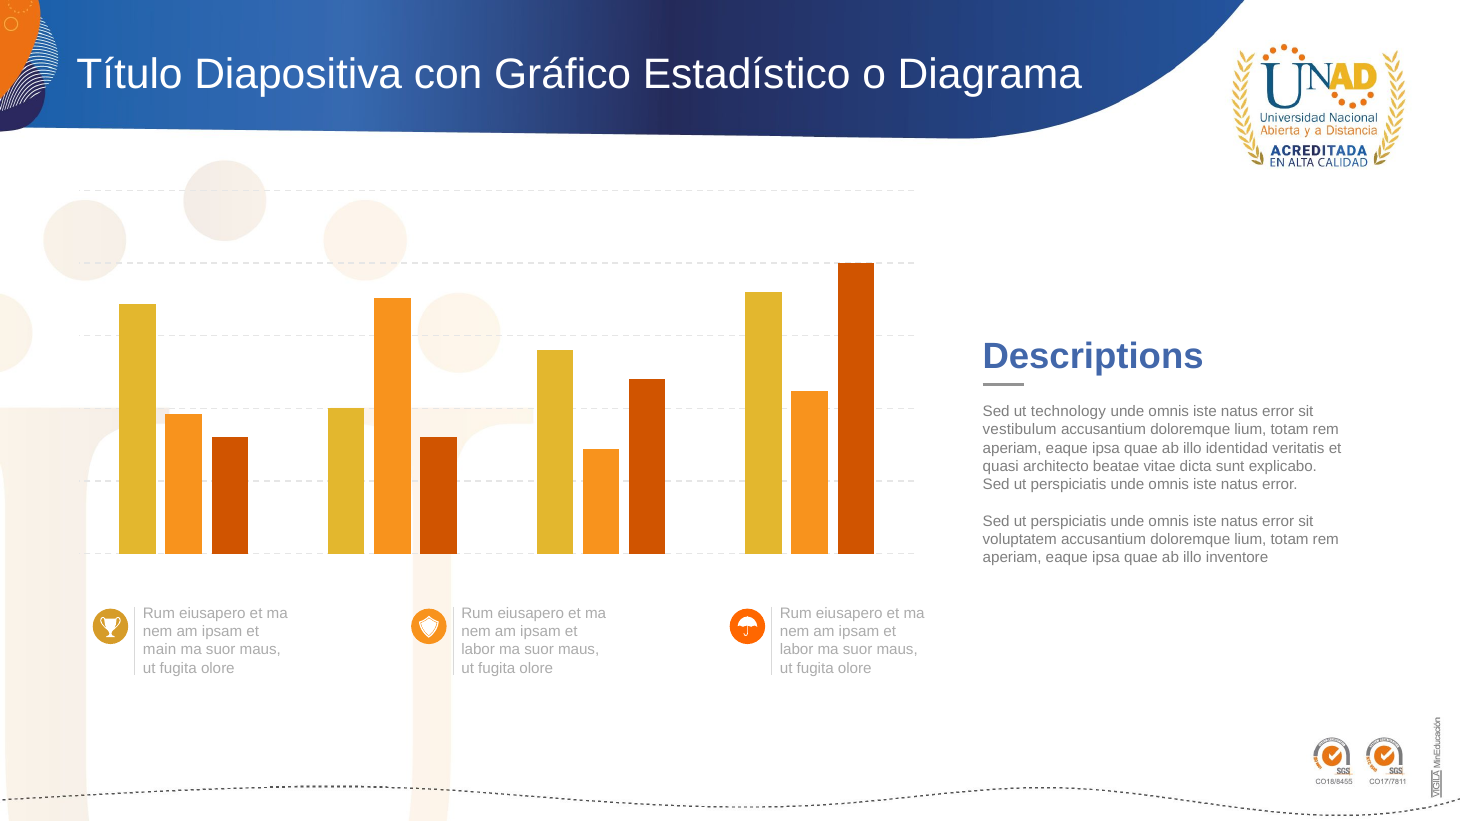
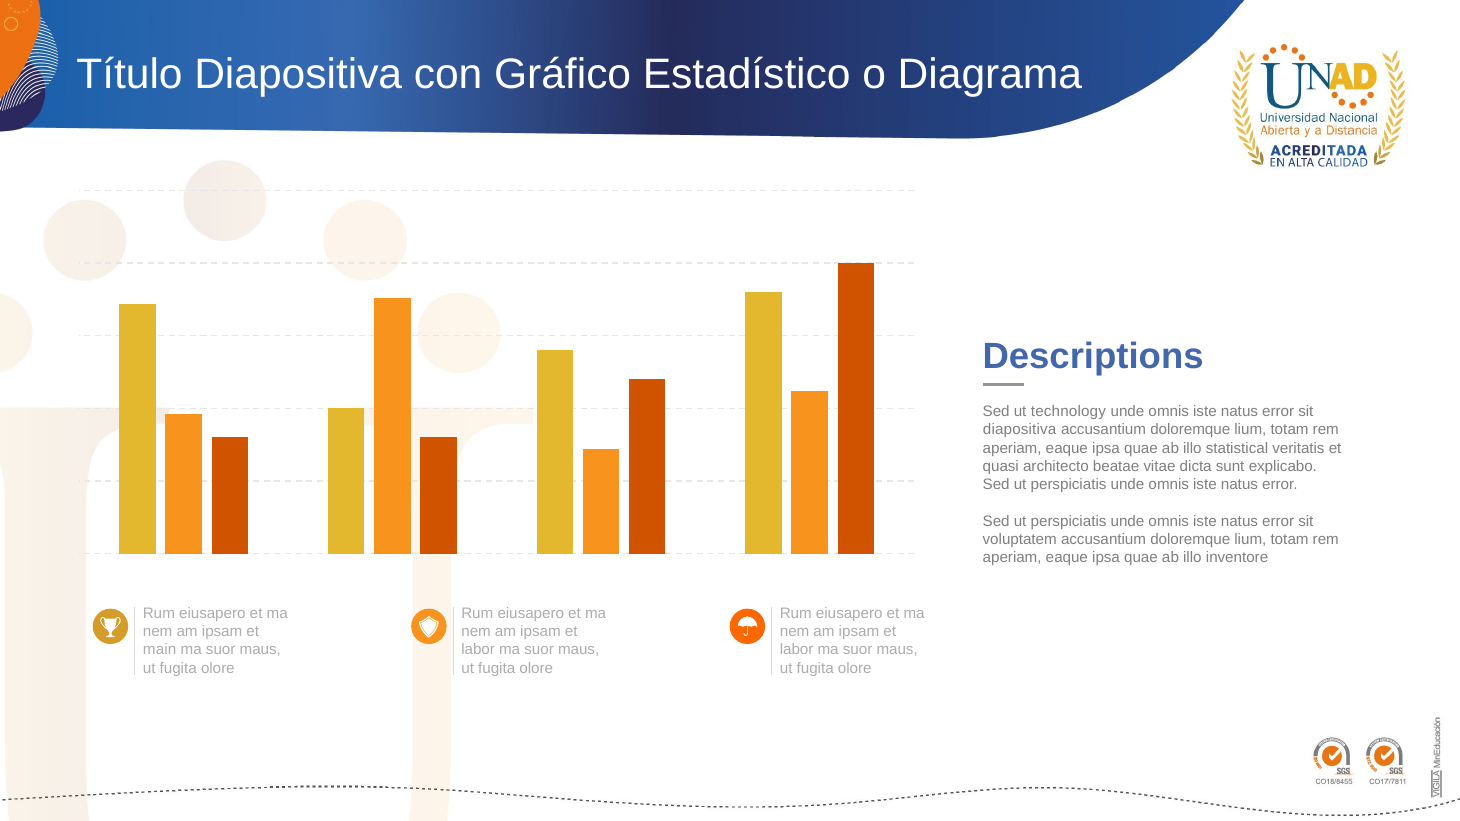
vestibulum: vestibulum -> diapositiva (1020, 430)
identidad: identidad -> statistical (1237, 448)
